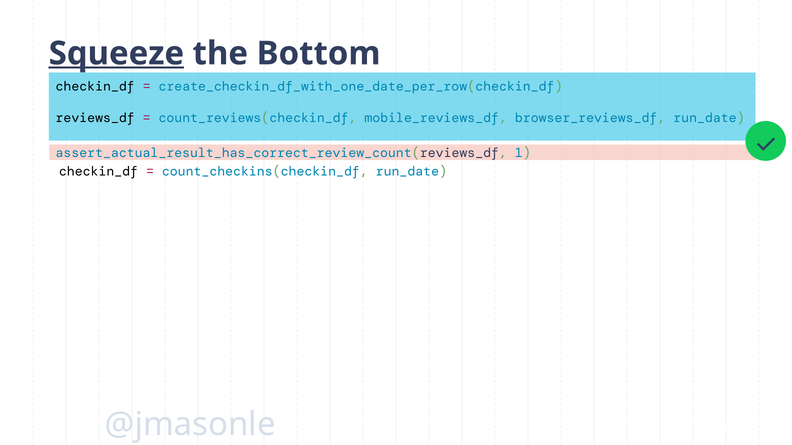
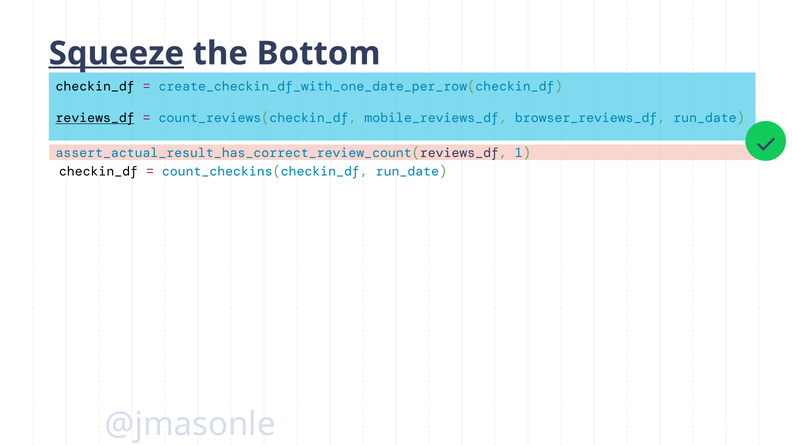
reviews_df underline: none -> present (95, 118)
